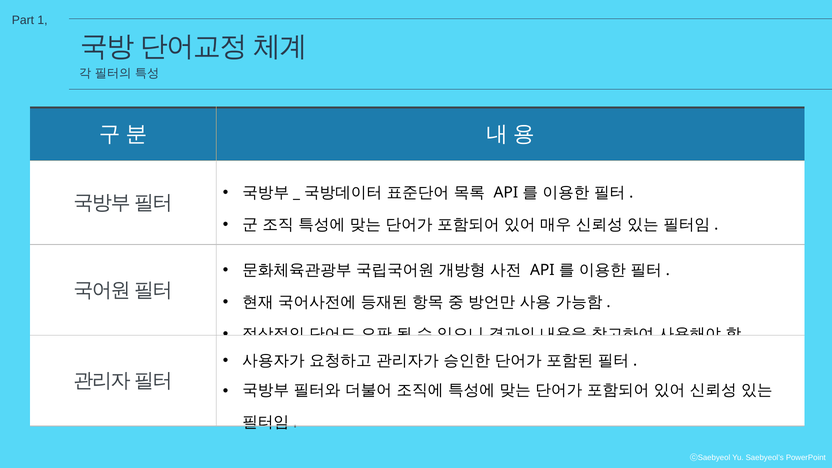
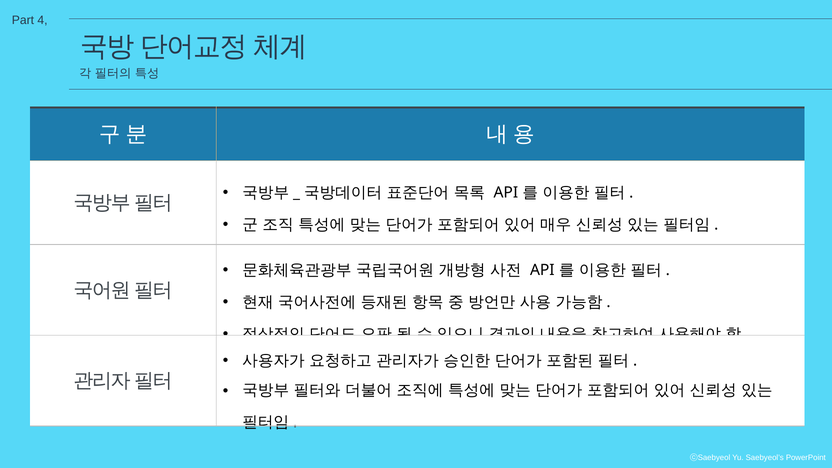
1: 1 -> 4 (43, 20)
